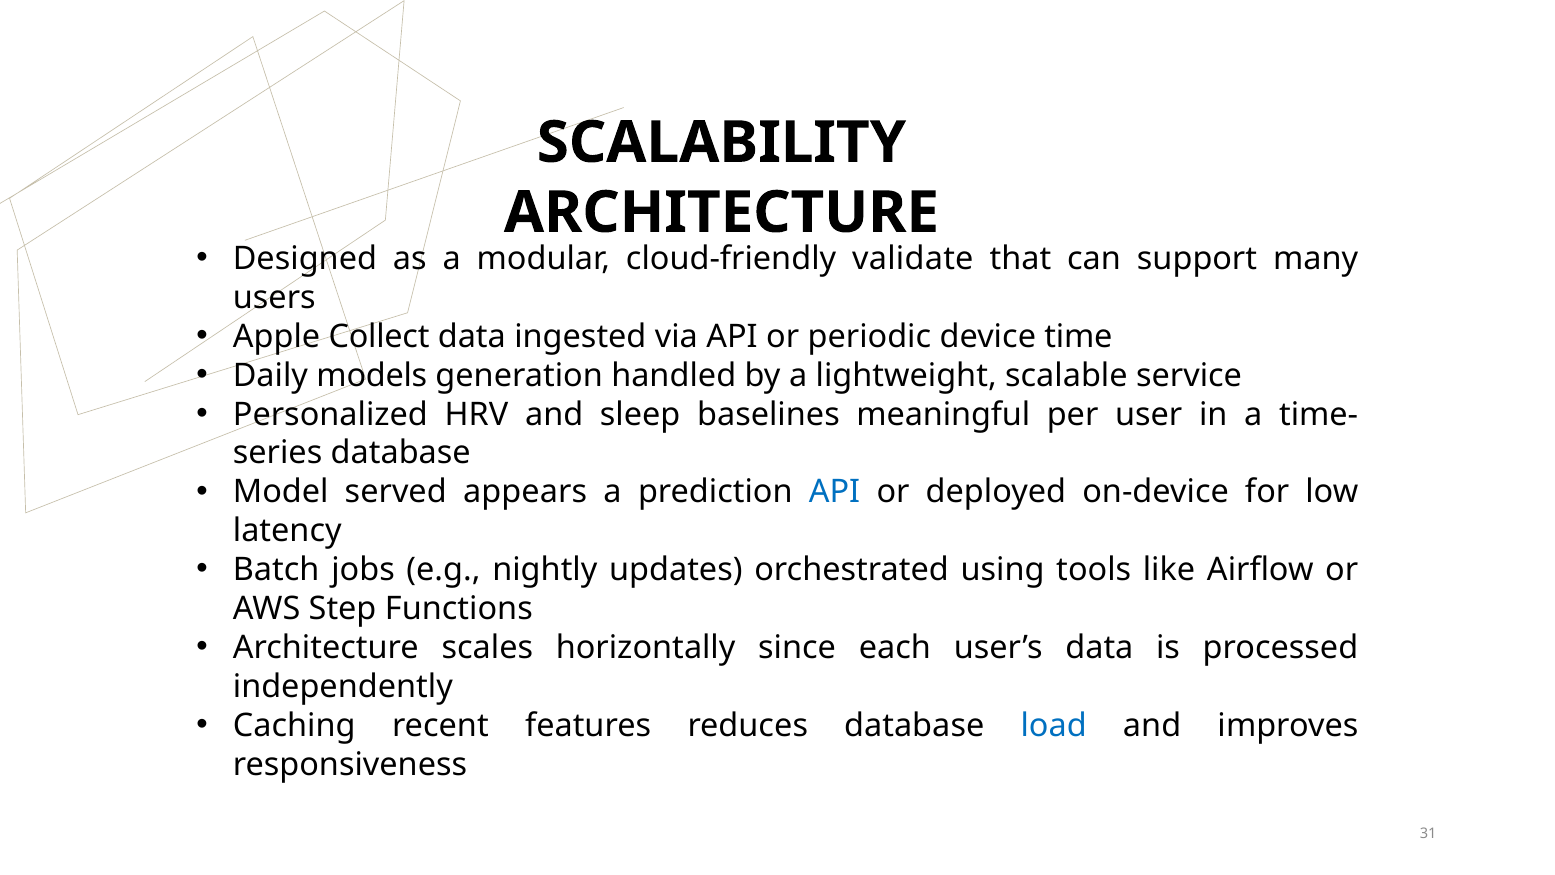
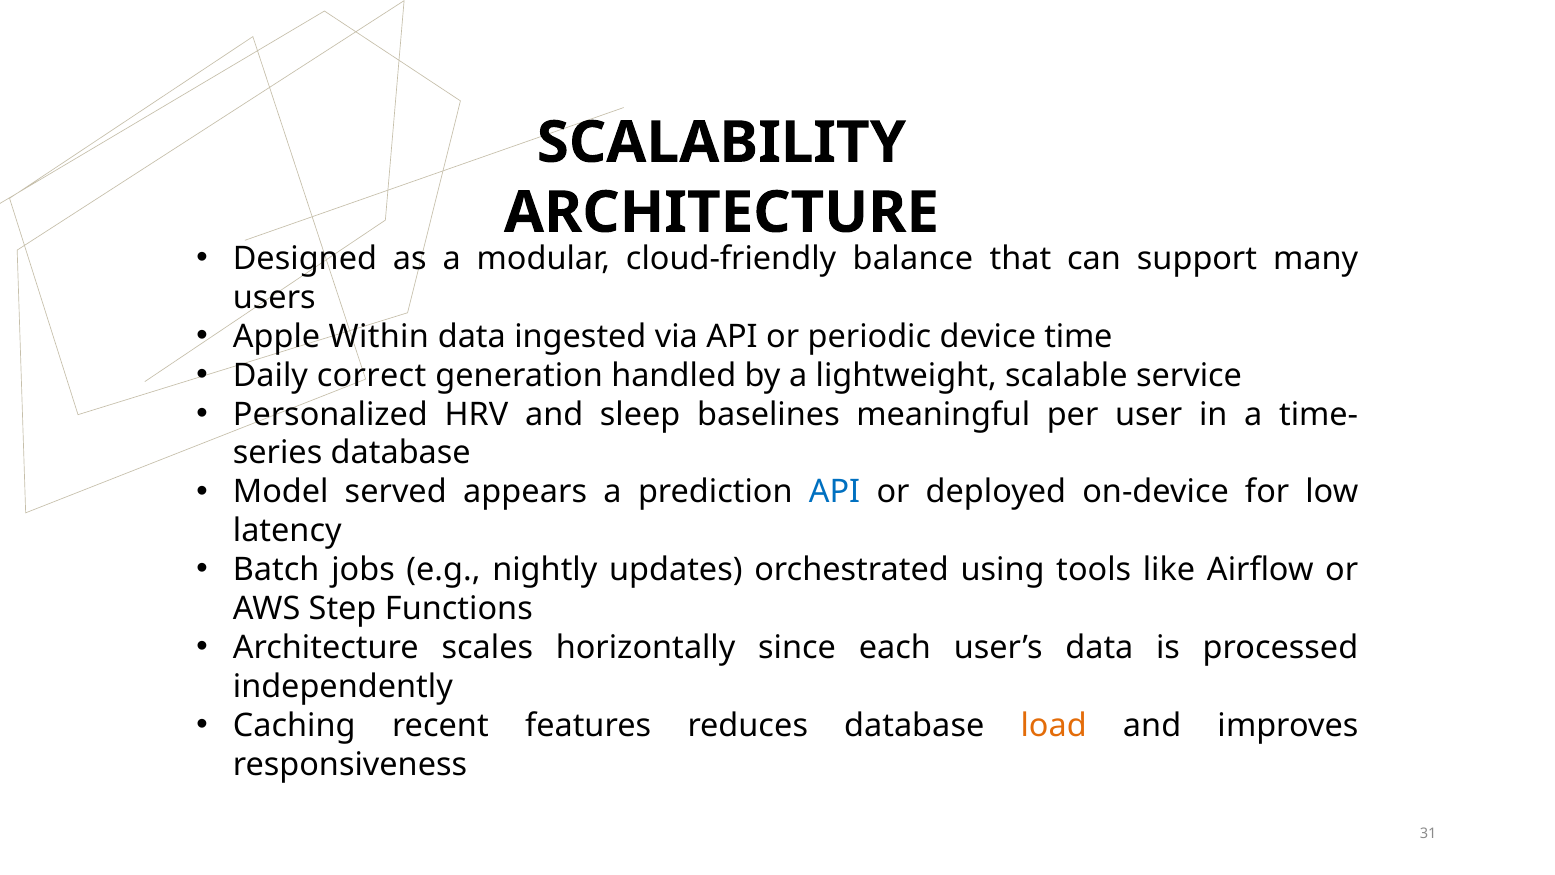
validate: validate -> balance (913, 259)
Collect: Collect -> Within (379, 336)
models: models -> correct (372, 375)
load colour: blue -> orange (1054, 725)
